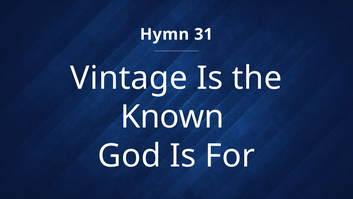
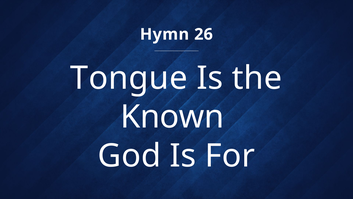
31: 31 -> 26 (204, 34)
Vintage: Vintage -> Tongue (129, 78)
